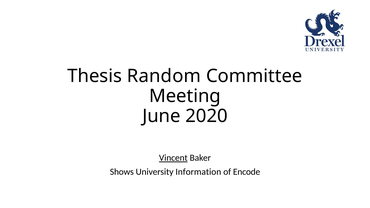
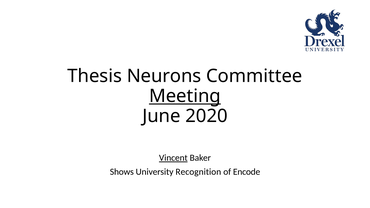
Random: Random -> Neurons (164, 76)
Meeting underline: none -> present (185, 96)
Information: Information -> Recognition (198, 172)
